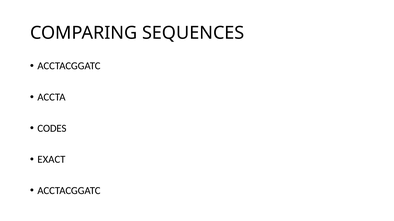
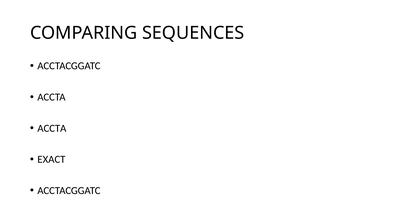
CODES: CODES -> ACCTA (52, 129)
